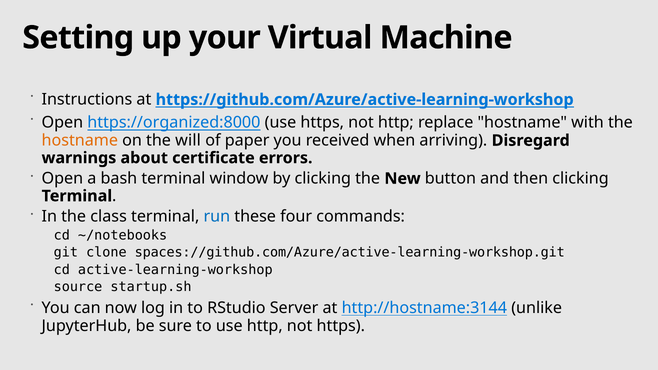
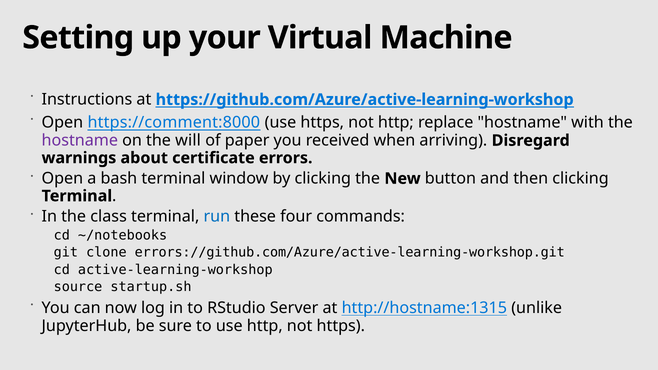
https://organized:8000: https://organized:8000 -> https://comment:8000 (174, 123)
hostname colour: orange -> purple (80, 141)
spaces://github.com/Azure/active-learning-workshop.git: spaces://github.com/Azure/active-learning-workshop.git -> errors://github.com/Azure/active-learning-workshop.git (350, 252)
http://hostname:3144: http://hostname:3144 -> http://hostname:1315 (424, 308)
